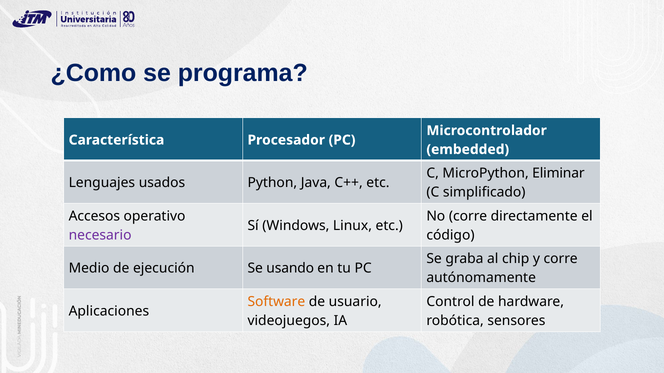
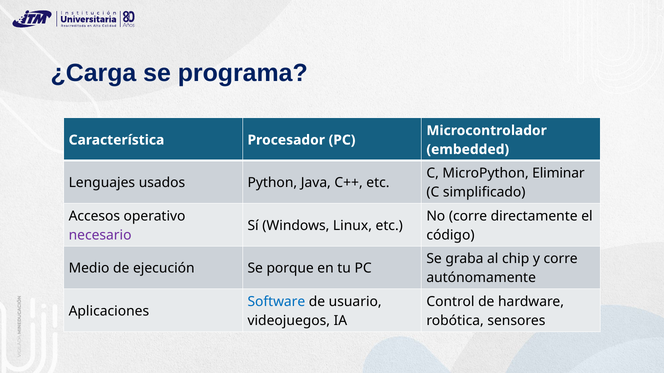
¿Como: ¿Como -> ¿Carga (93, 73)
usando: usando -> porque (290, 269)
Software colour: orange -> blue (276, 302)
